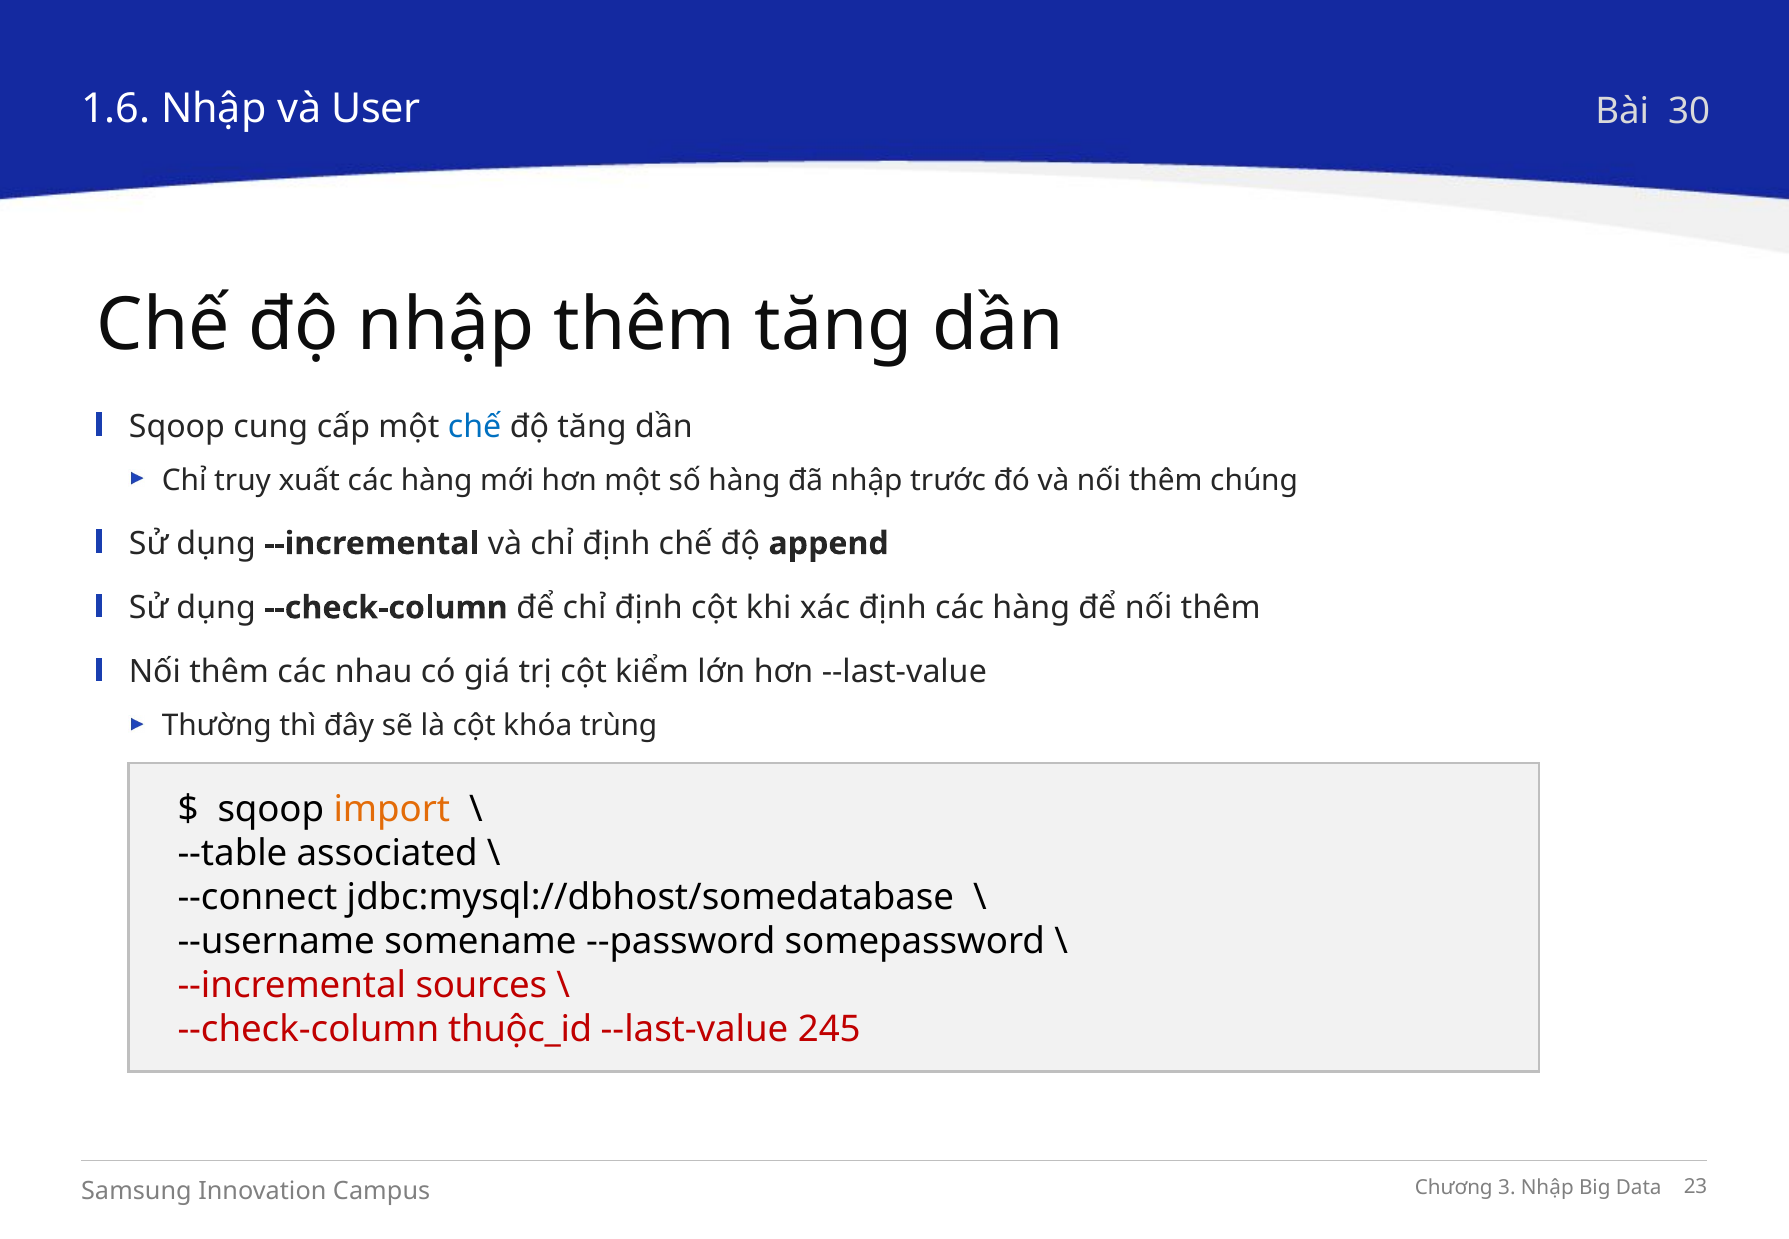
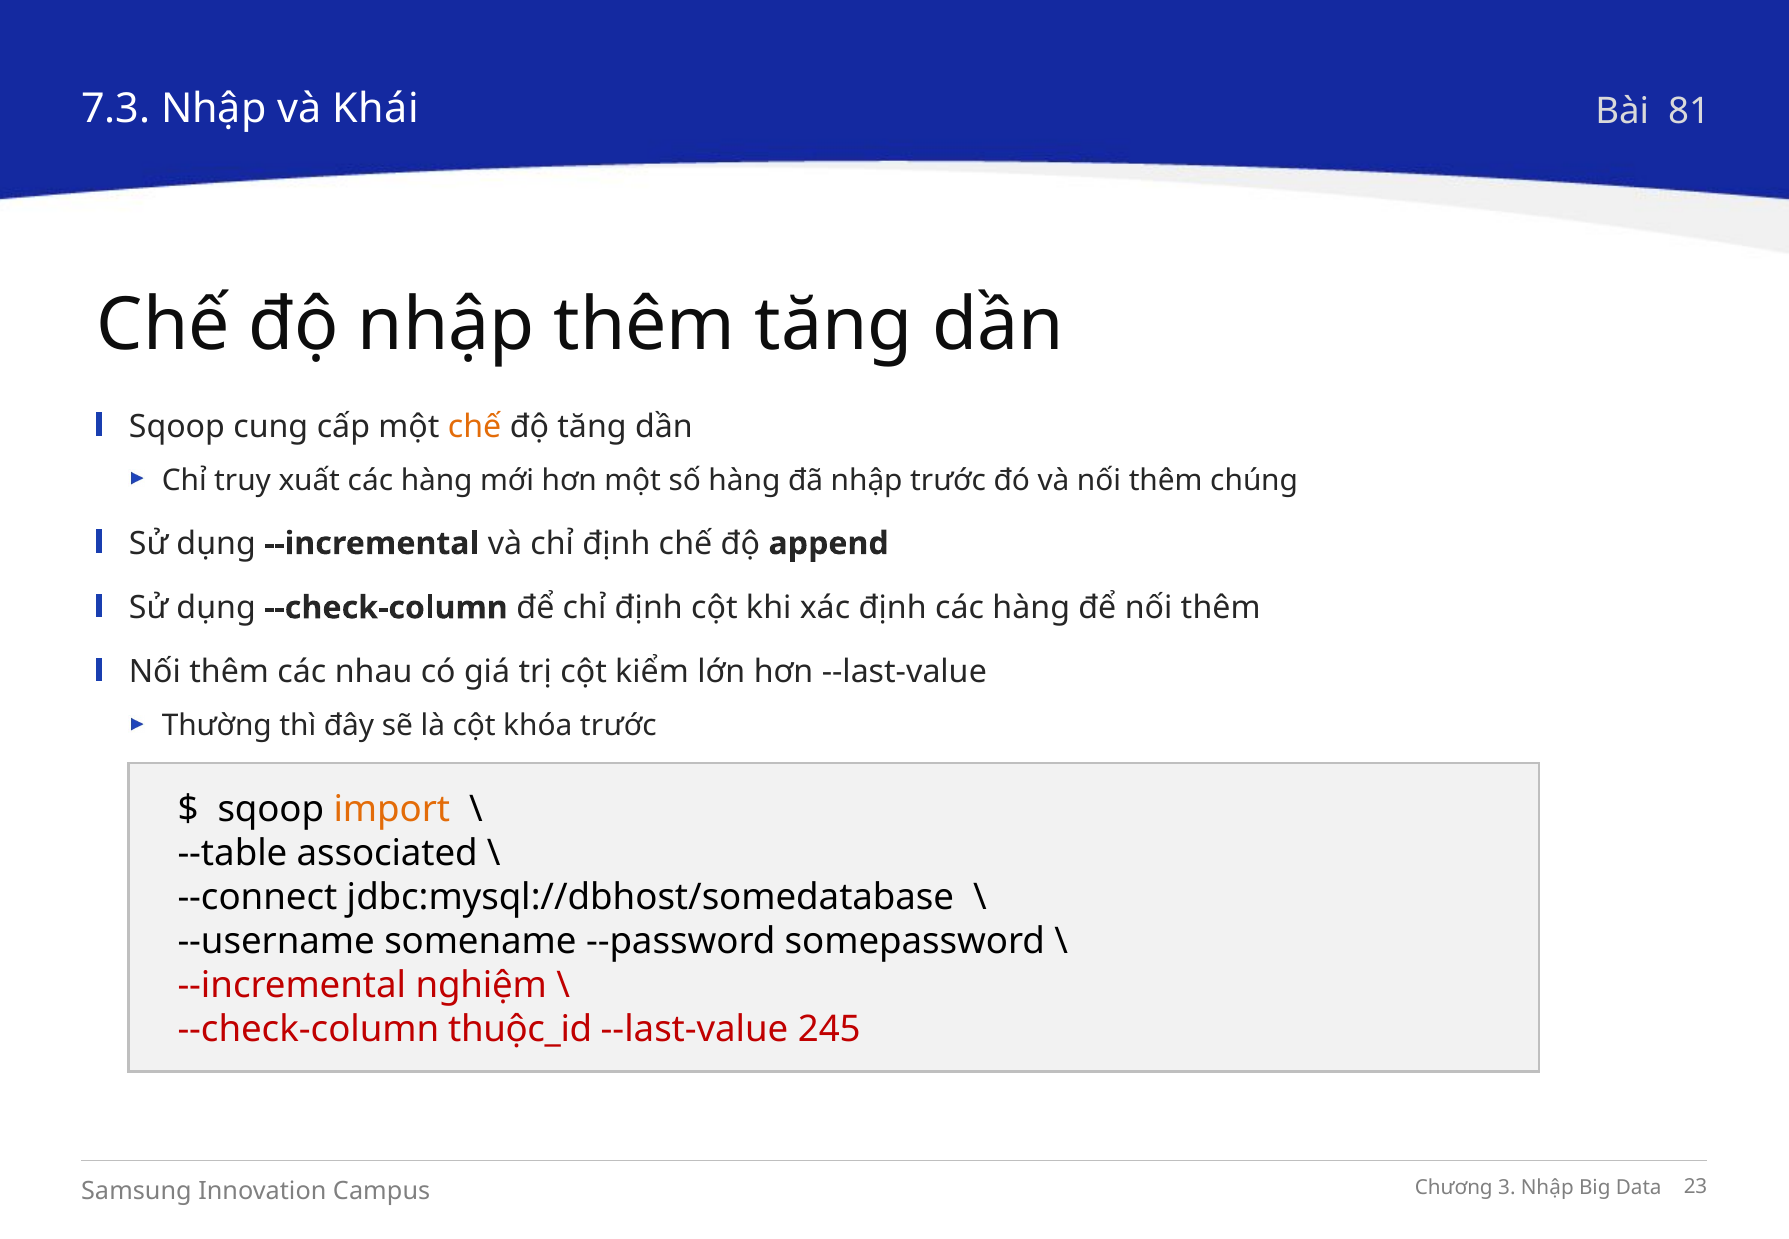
1.6: 1.6 -> 7.3 (116, 108)
User: User -> Khái (376, 108)
30: 30 -> 81 (1689, 112)
chế colour: blue -> orange (475, 426)
khóa trùng: trùng -> trước (618, 726)
sources: sources -> nghiệm (481, 985)
